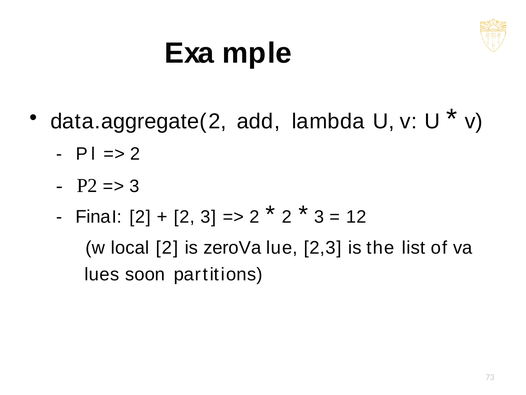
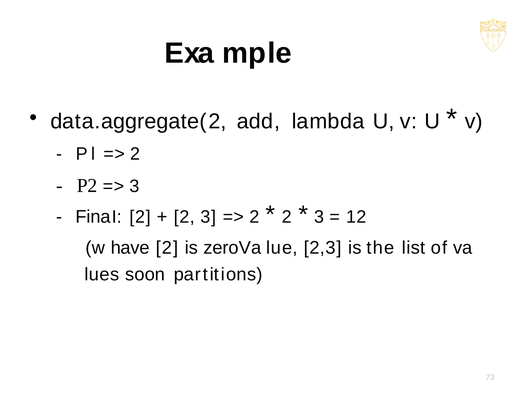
local: local -> have (130, 248)
